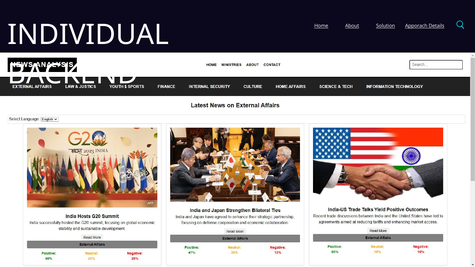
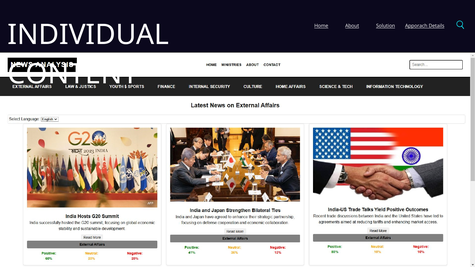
BACKEND: BACKEND -> CONTENT (73, 74)
